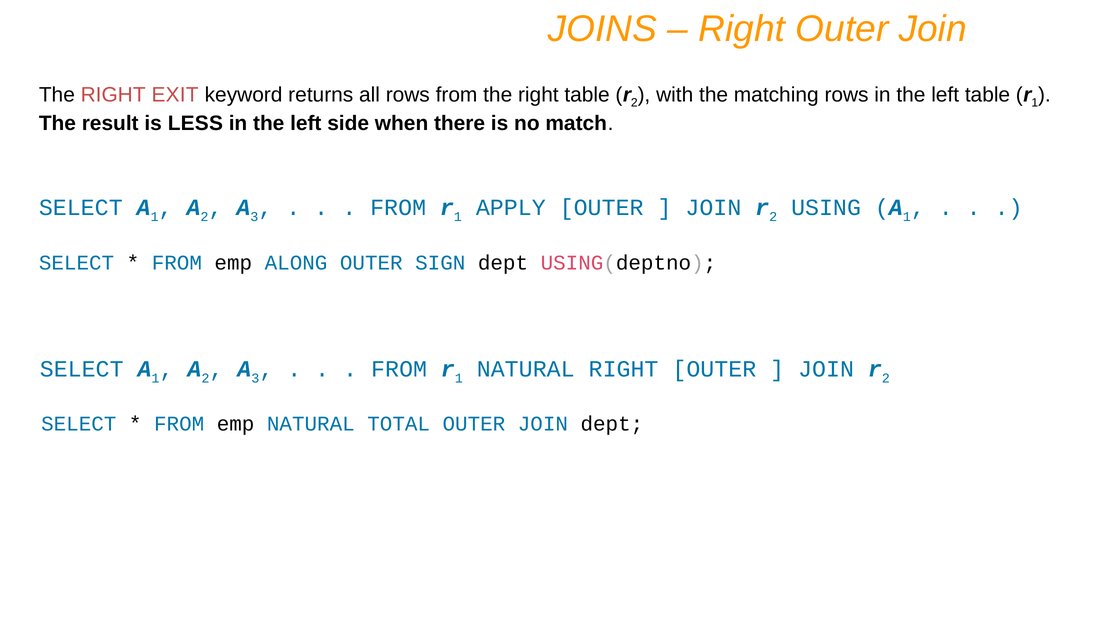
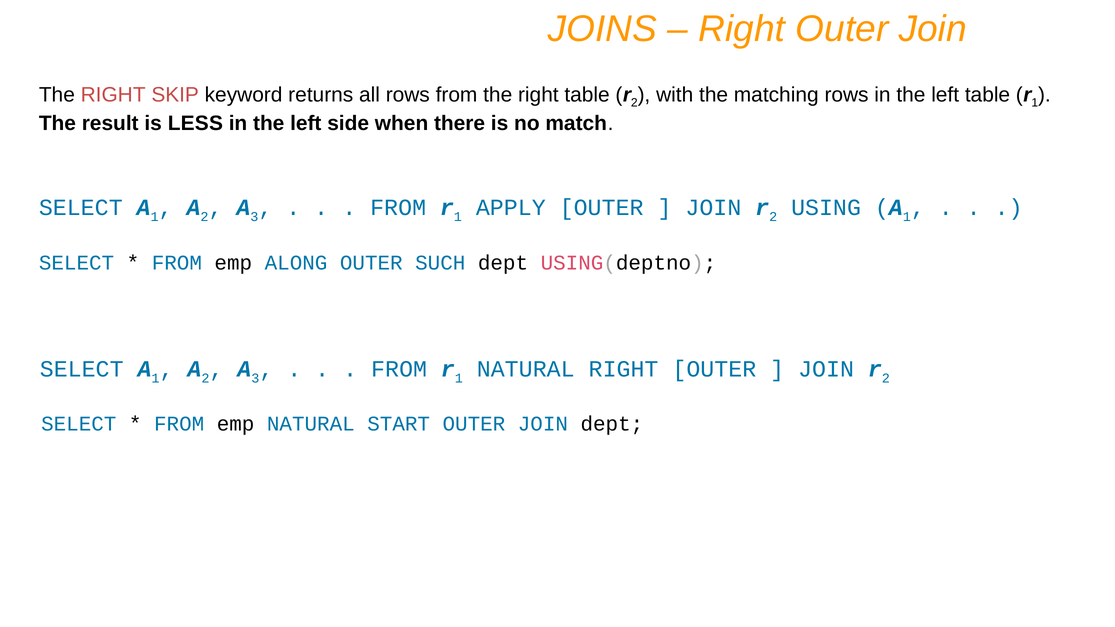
EXIT: EXIT -> SKIP (175, 95)
SIGN: SIGN -> SUCH (440, 263)
TOTAL: TOTAL -> START (399, 424)
